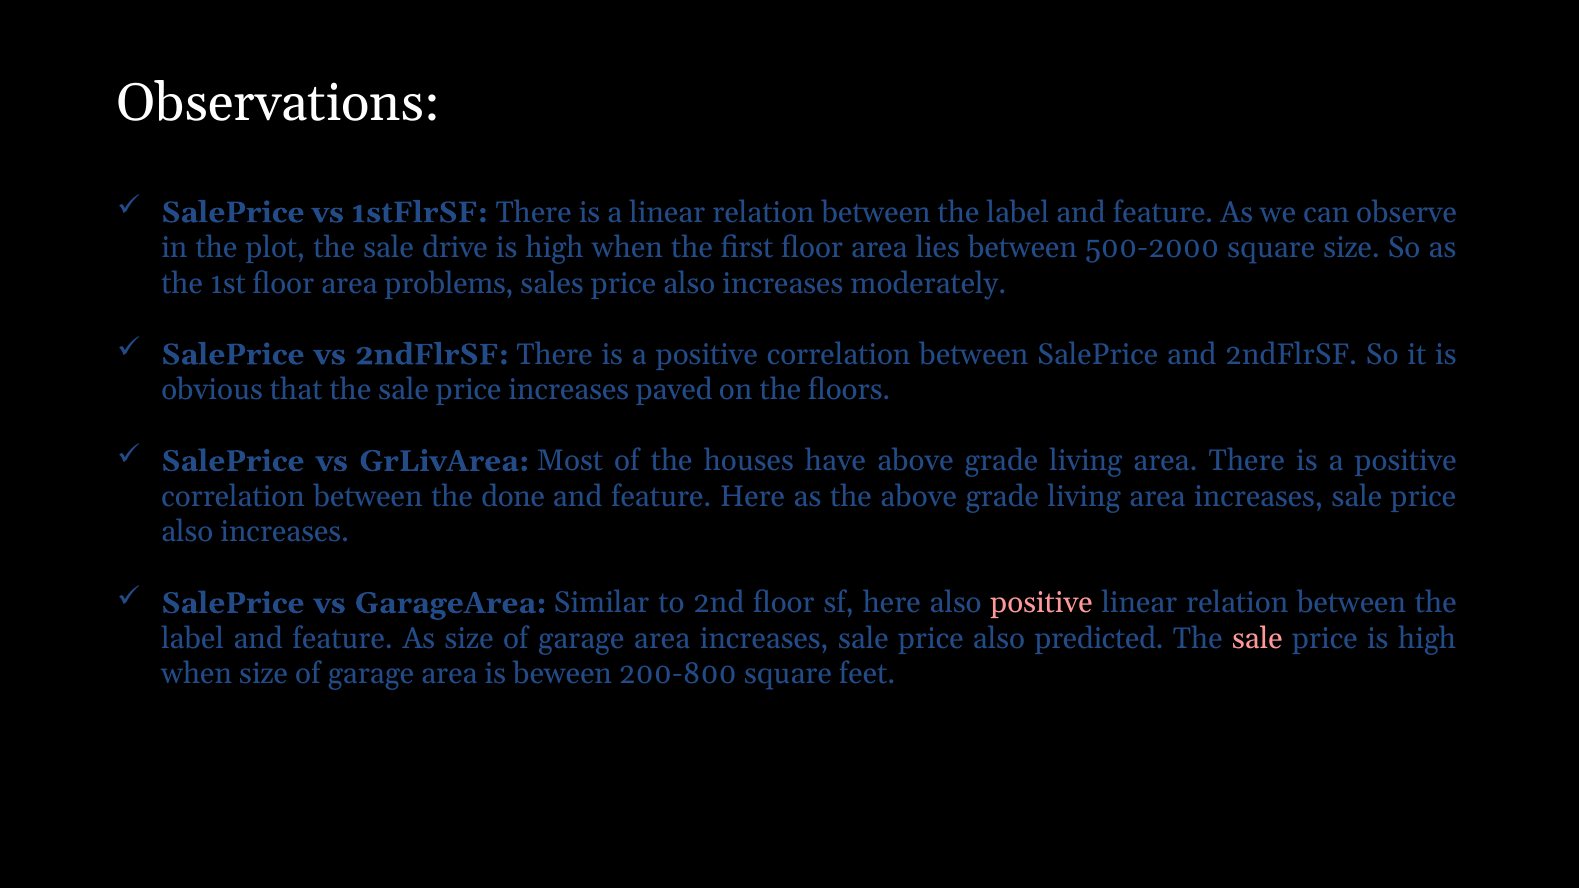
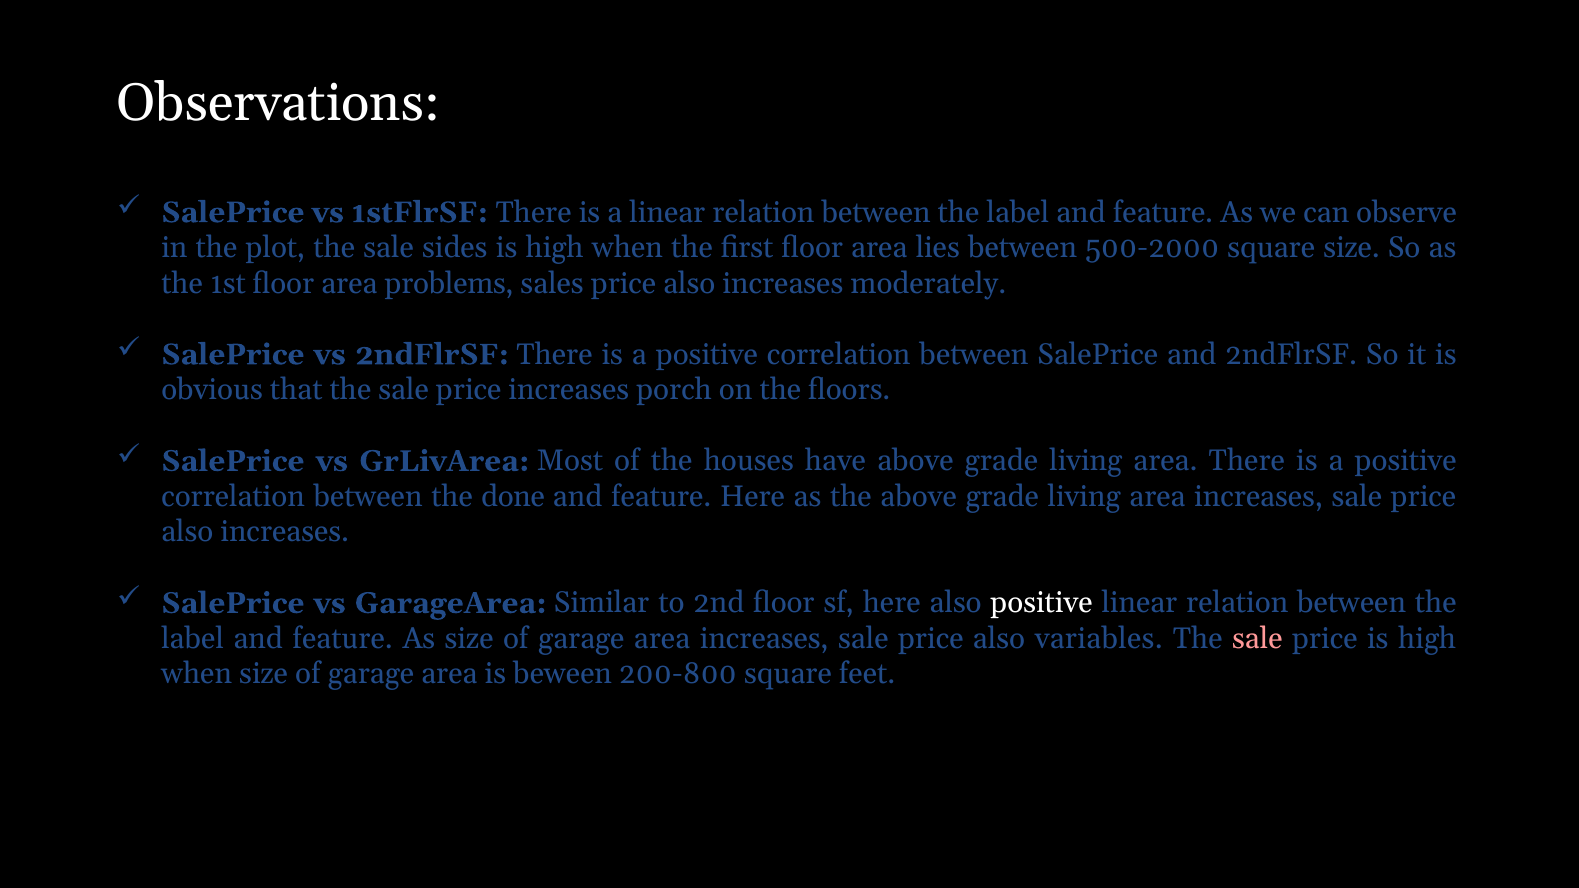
drive: drive -> sides (455, 248)
paved: paved -> porch (674, 390)
positive colour: pink -> white (1042, 603)
predicted: predicted -> variables (1099, 639)
